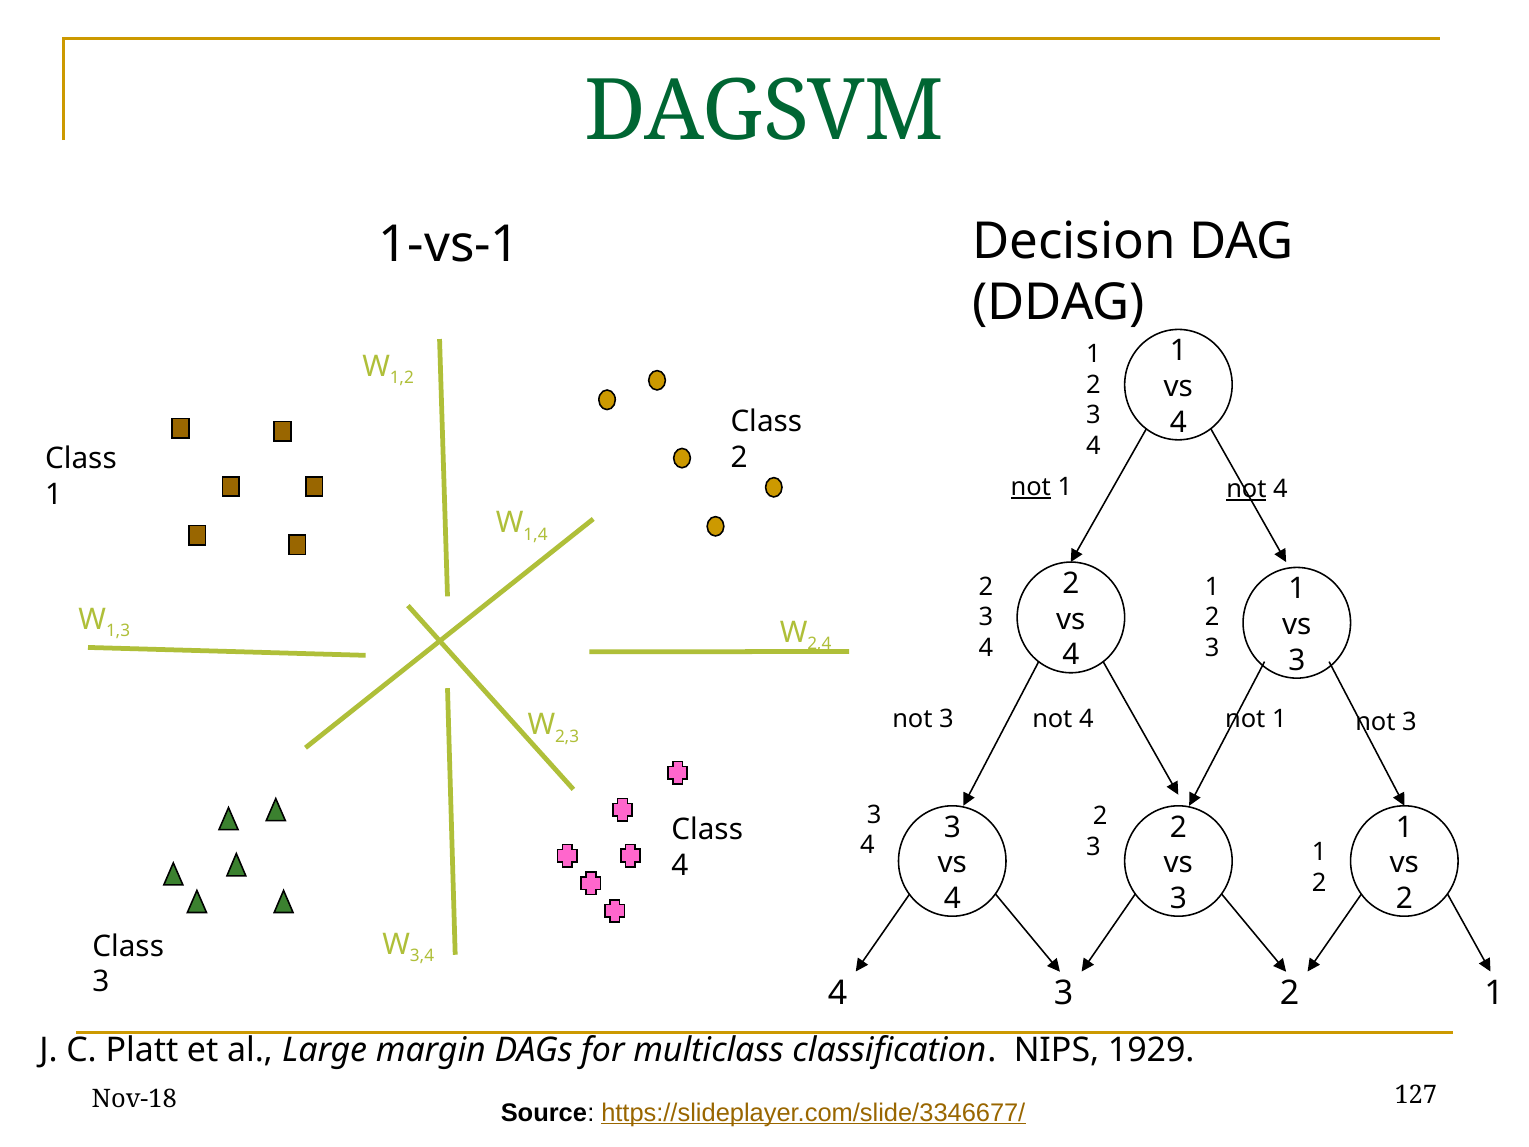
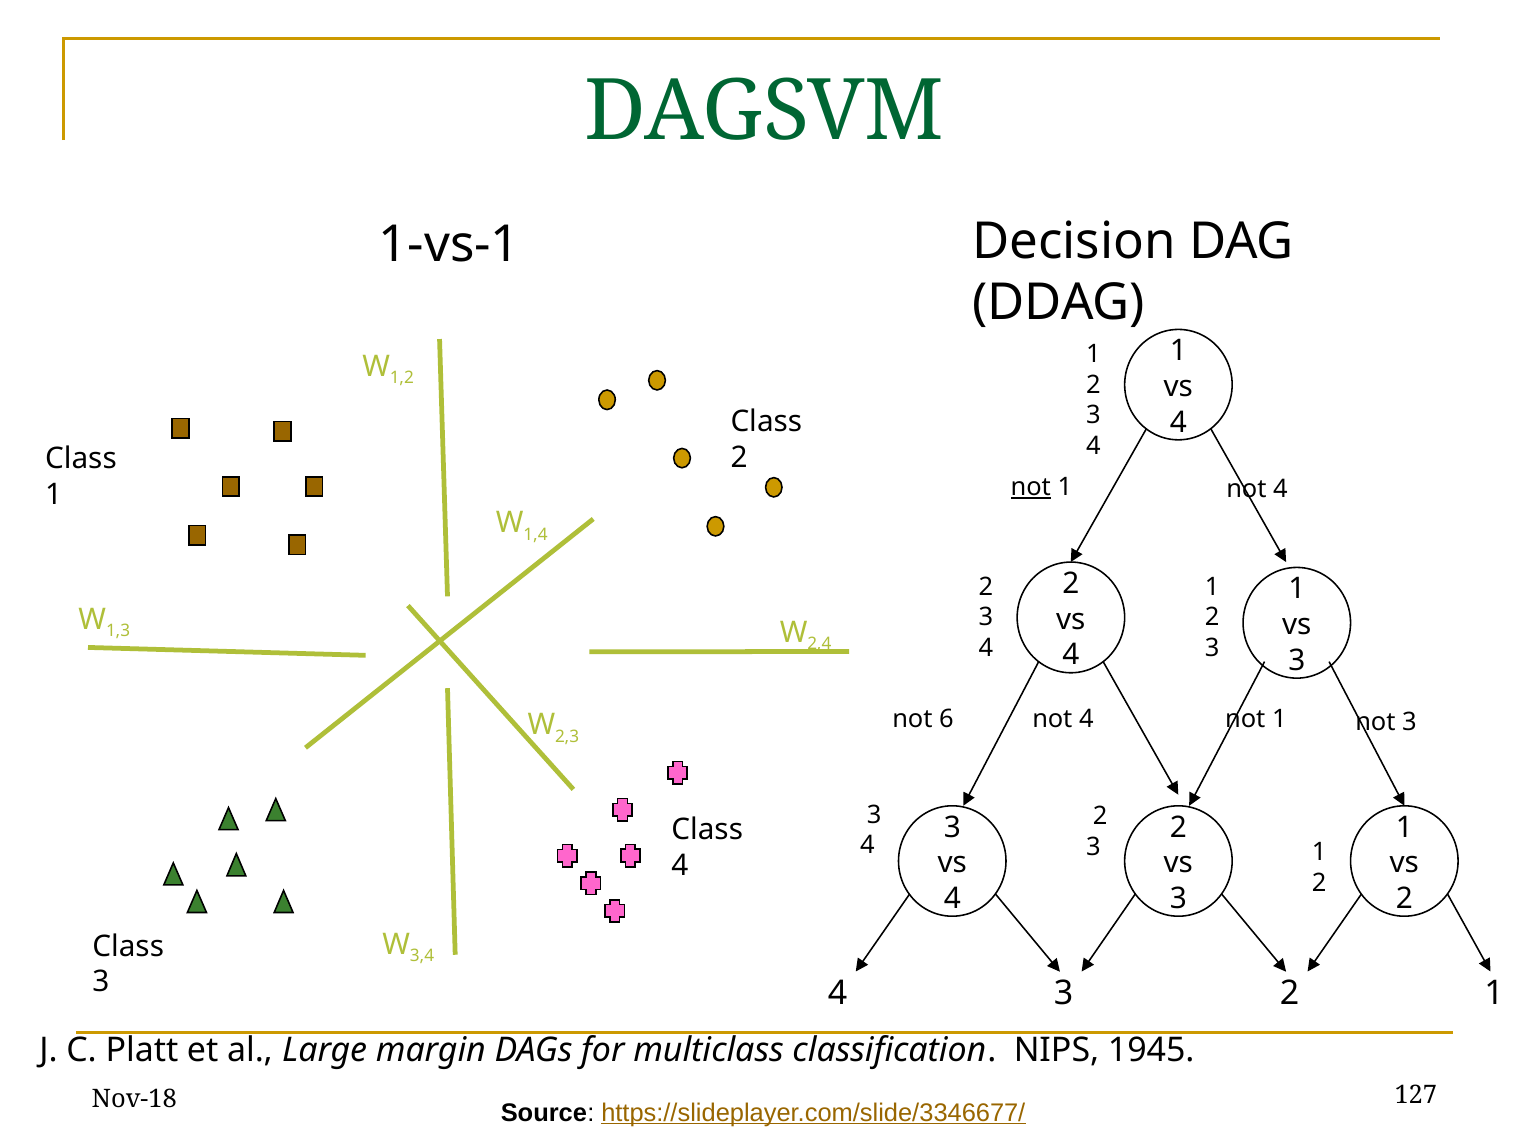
not underline: present -> none (1246, 489)
3: 3 -> 6 (946, 719)
1929: 1929 -> 1945 (1151, 1050)
